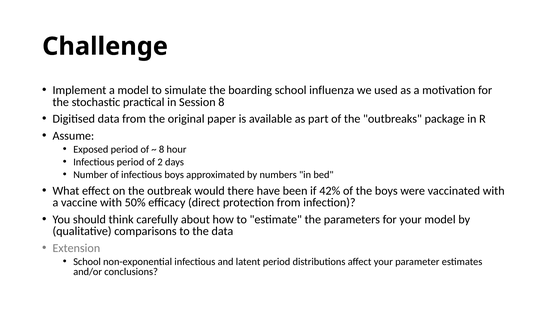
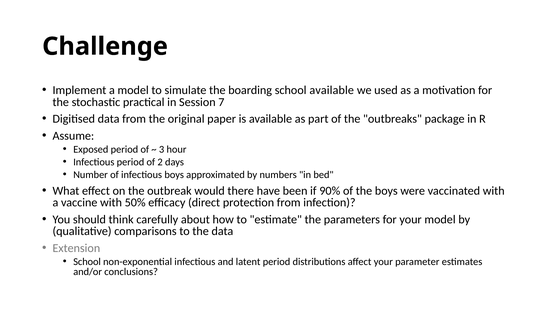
school influenza: influenza -> available (332, 90)
Session 8: 8 -> 7 (221, 102)
8: 8 -> 3 (162, 149)
42%: 42% -> 90% (330, 191)
